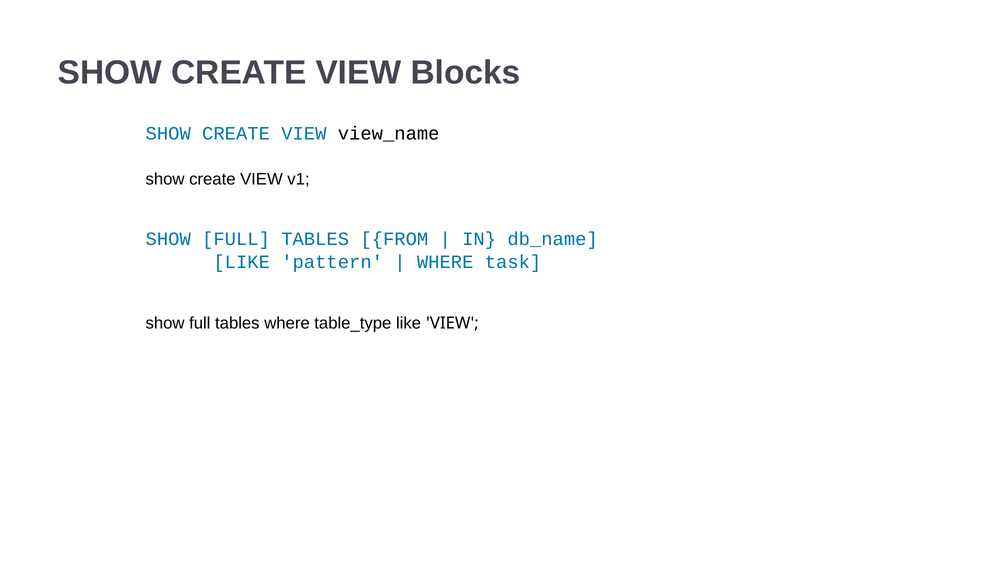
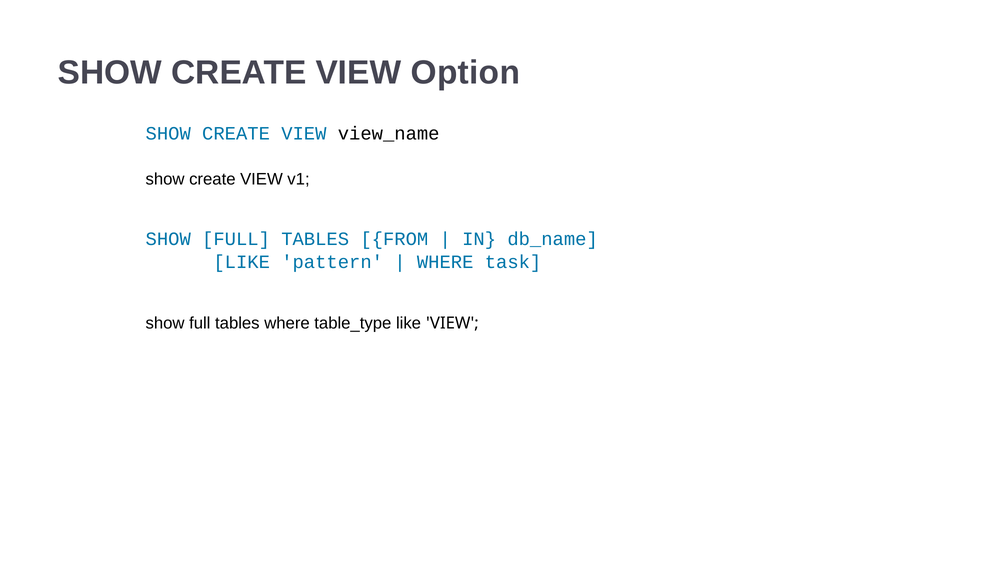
Blocks: Blocks -> Option (465, 73)
